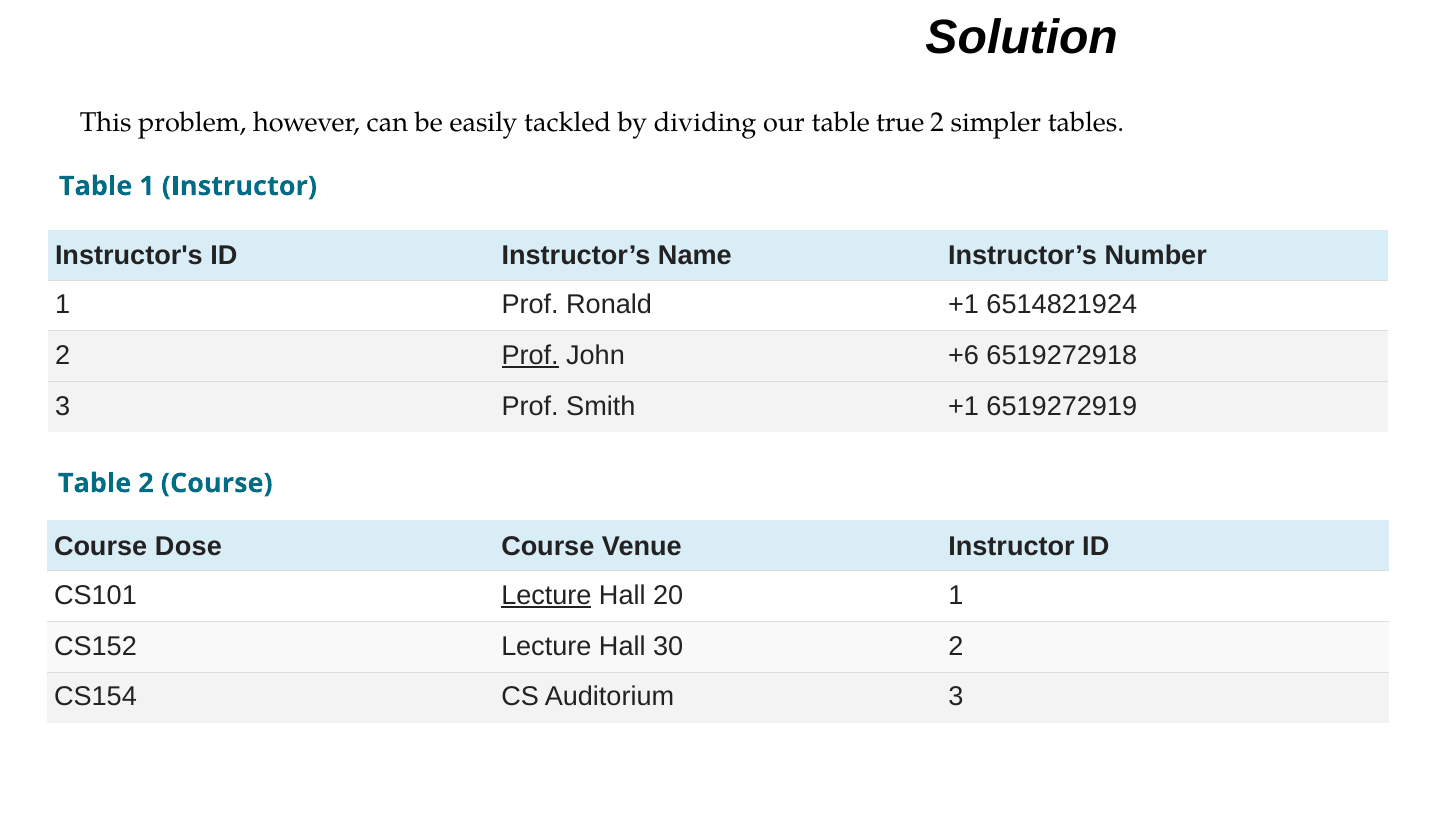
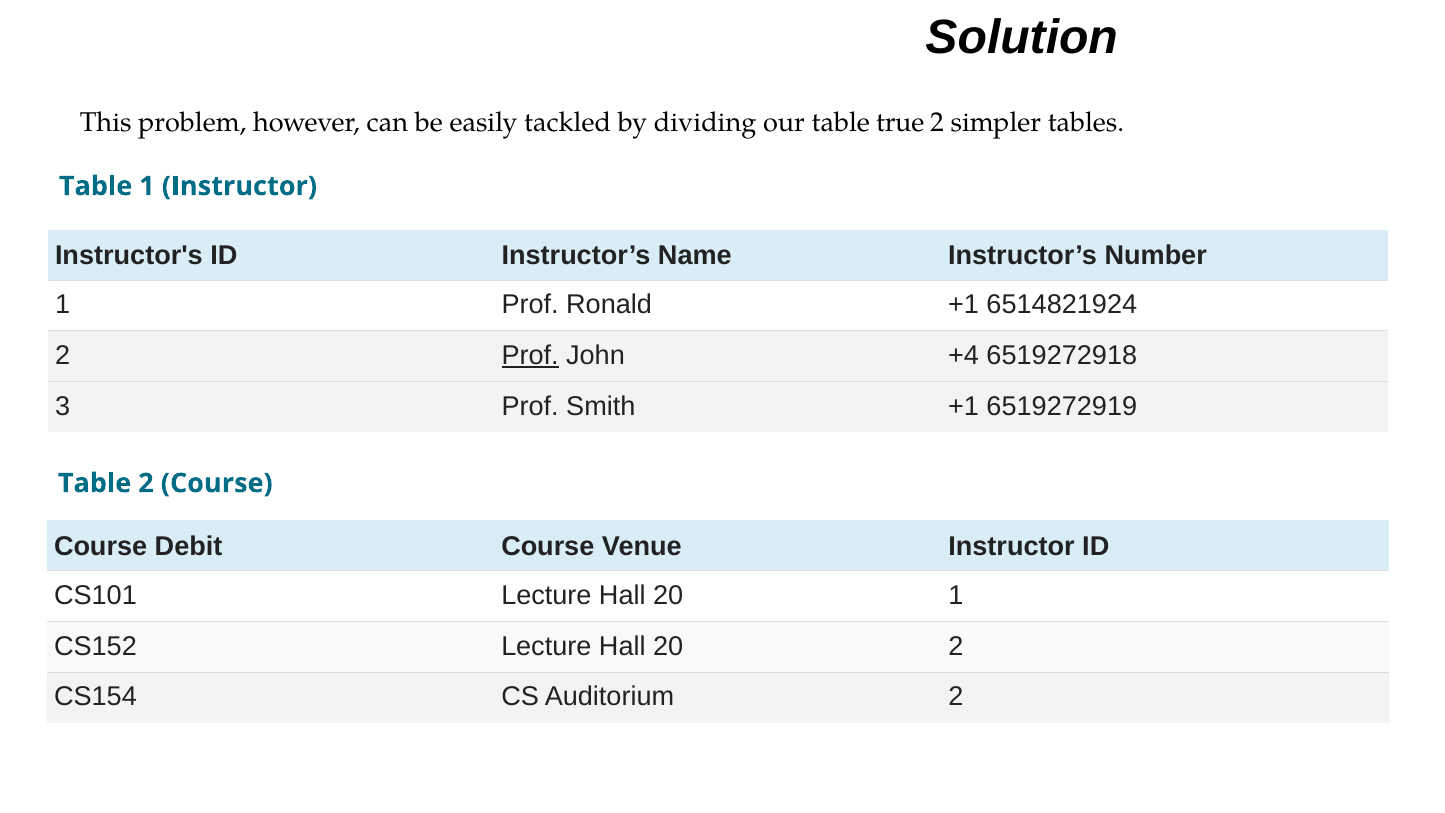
+6: +6 -> +4 (964, 355)
Dose: Dose -> Debit (189, 546)
Lecture underline: present -> none (546, 595)
CS152 Lecture Hall 30: 30 -> 20 (668, 646)
Auditorium 3: 3 -> 2 (956, 697)
